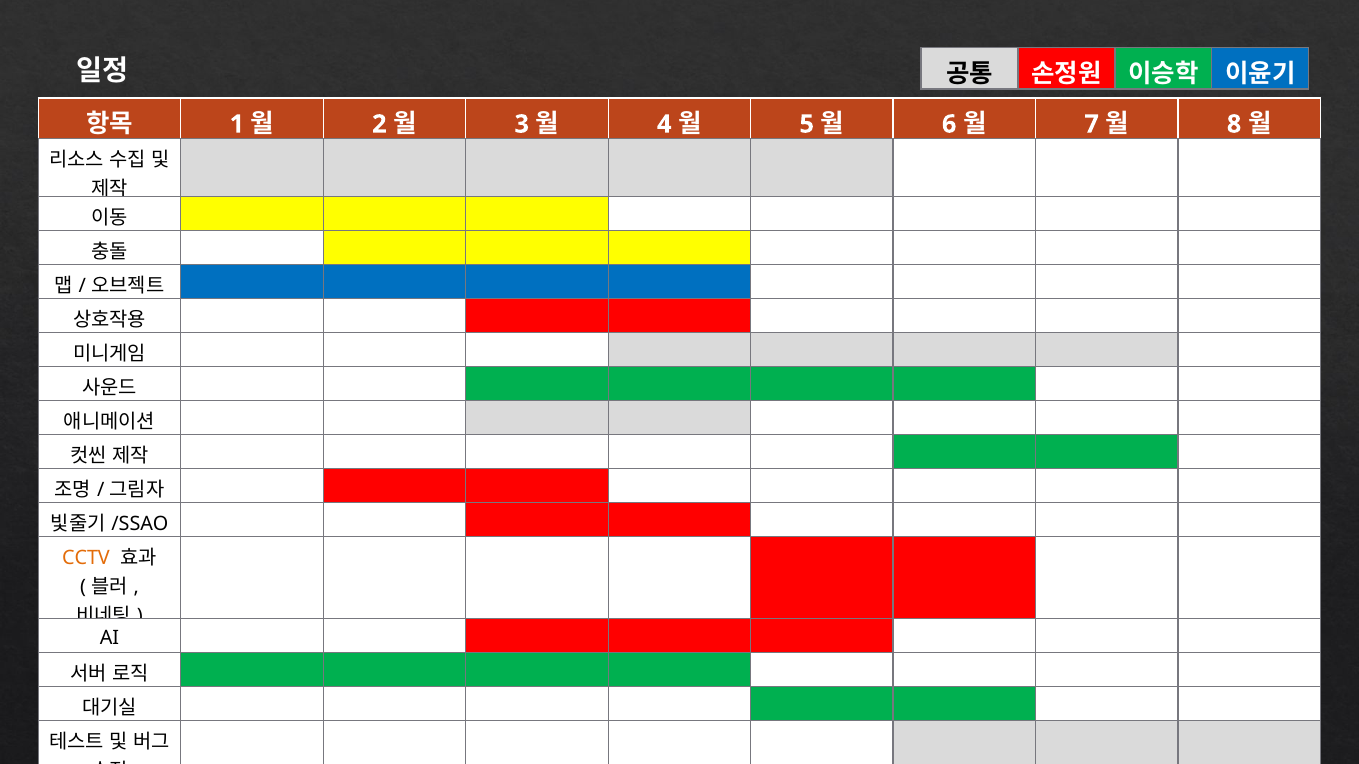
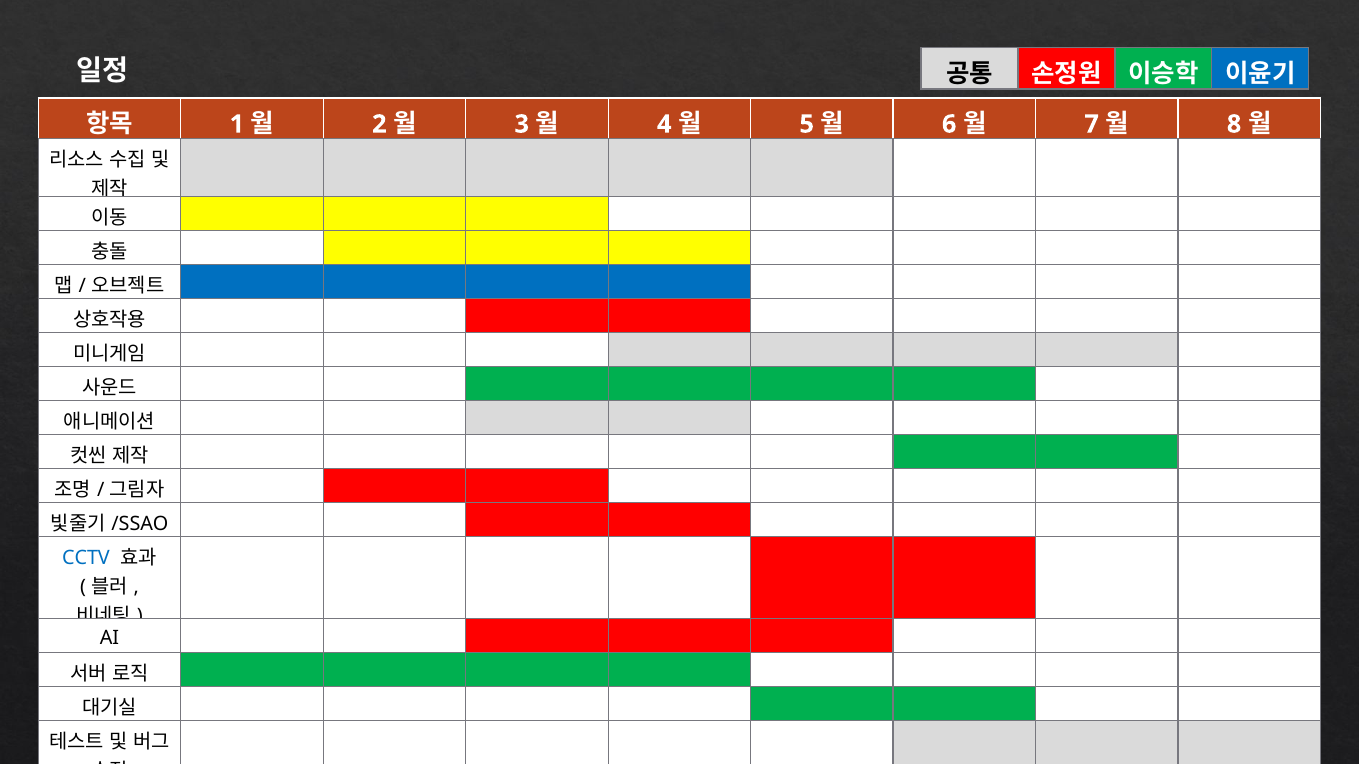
CCTV colour: orange -> blue (86, 559)
